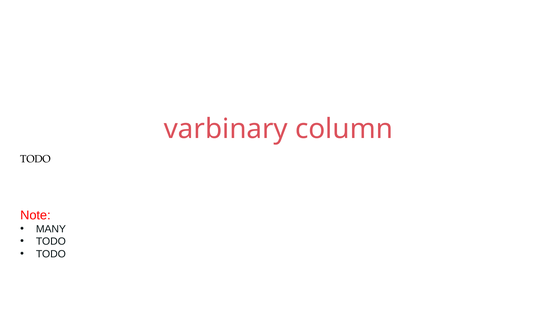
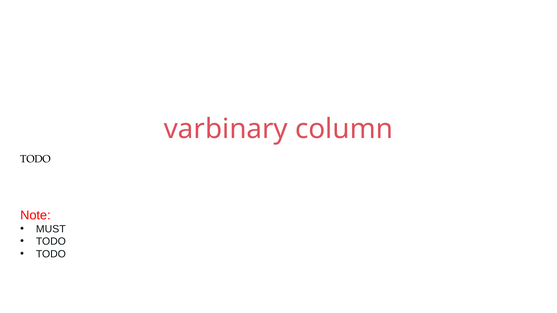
MANY: MANY -> MUST (51, 229)
